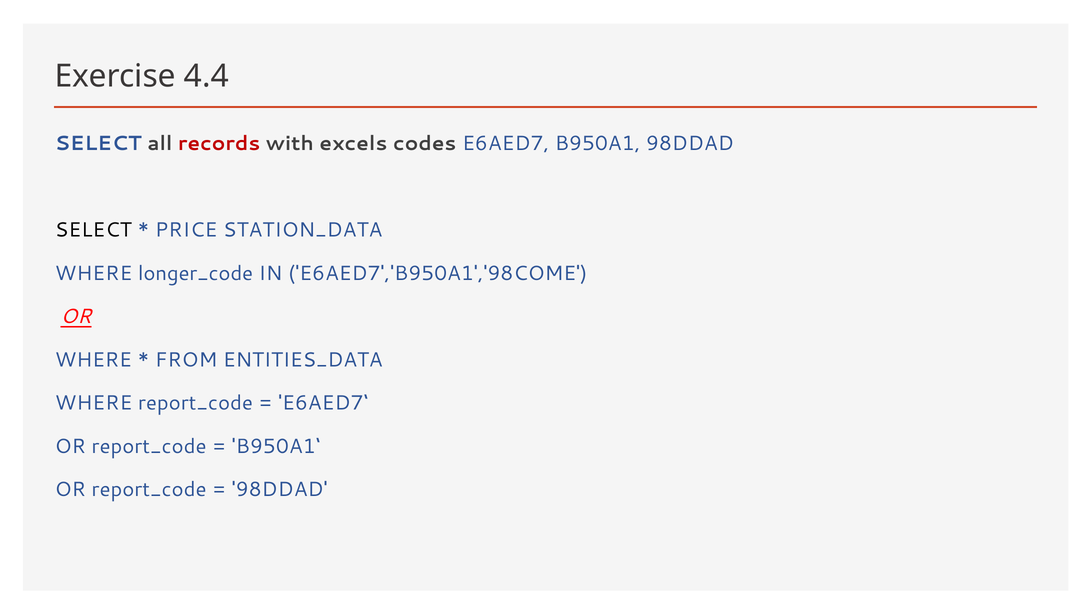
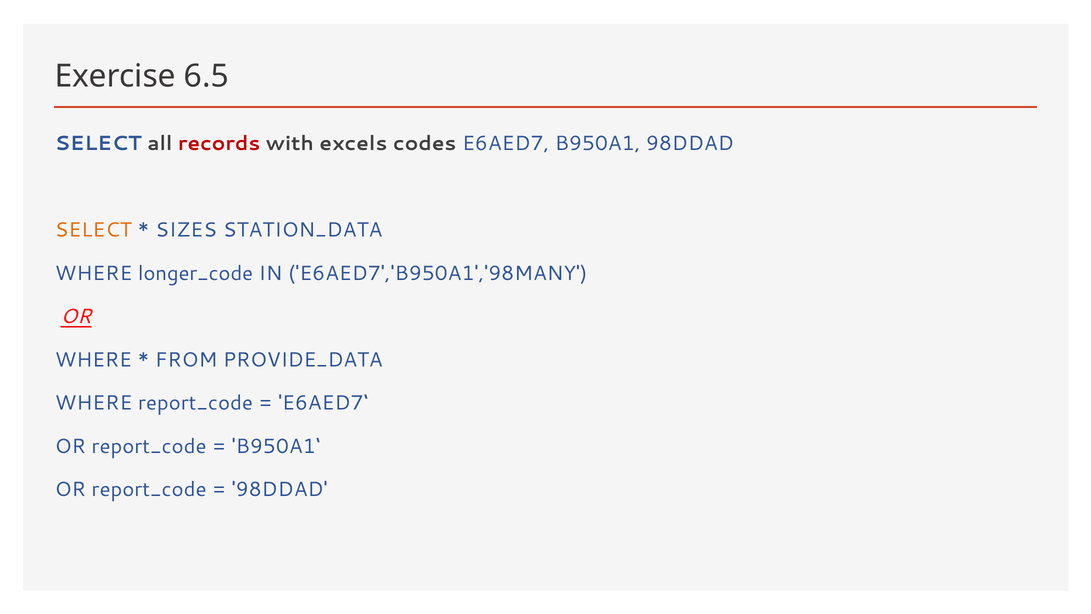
4.4: 4.4 -> 6.5 (206, 76)
SELECT colour: black -> orange (93, 230)
PRICE: PRICE -> SIZES (186, 230)
E6AED7','B950A1','98COME: E6AED7','B950A1','98COME -> E6AED7','B950A1','98MANY (438, 273)
ENTITIES_DATA: ENTITIES_DATA -> PROVIDE_DATA (303, 360)
